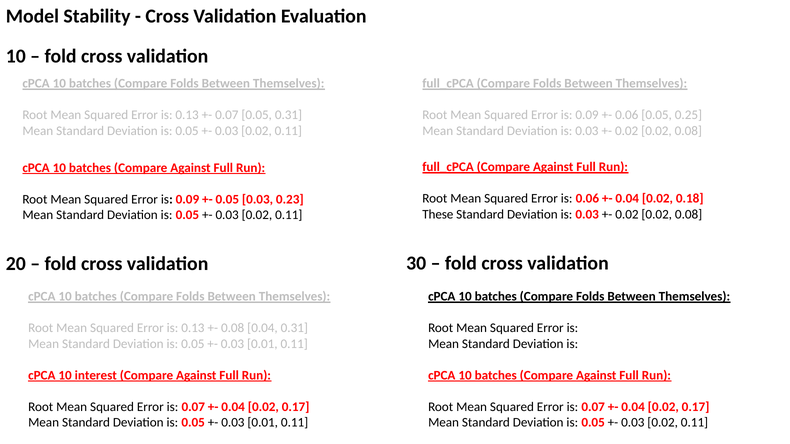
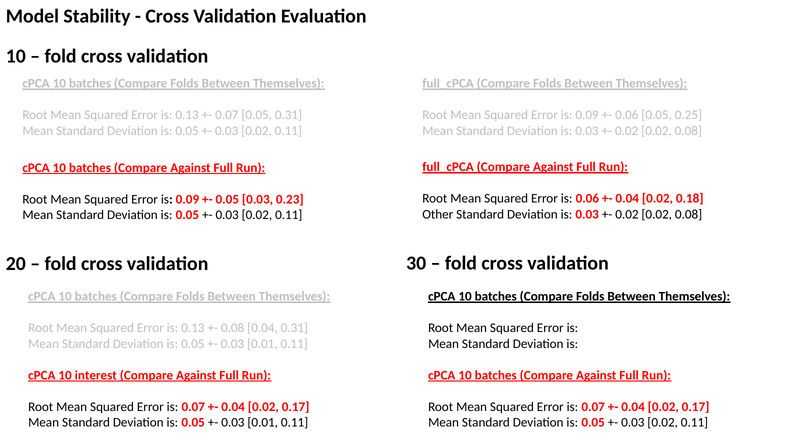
These: These -> Other (438, 215)
